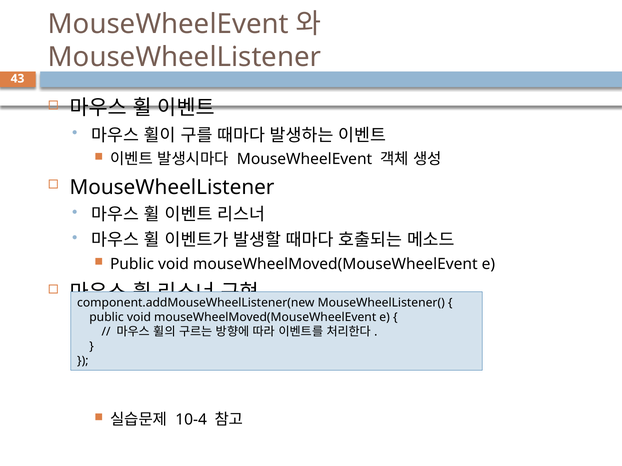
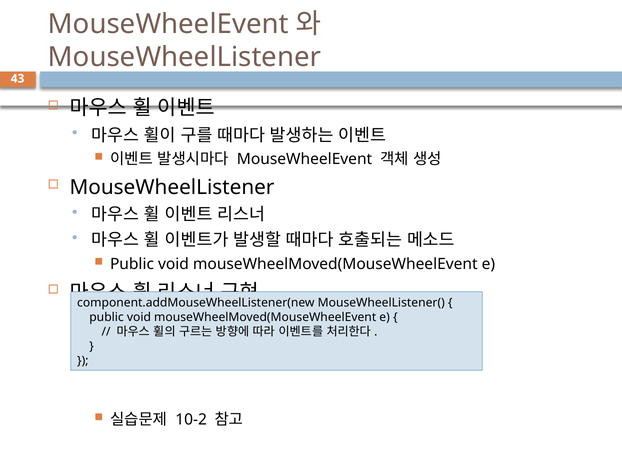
10-4: 10-4 -> 10-2 (191, 420)
